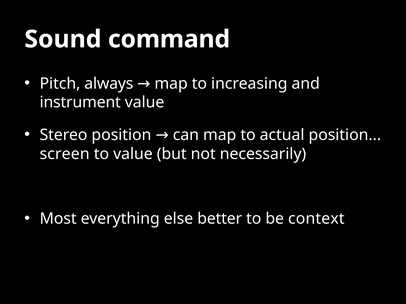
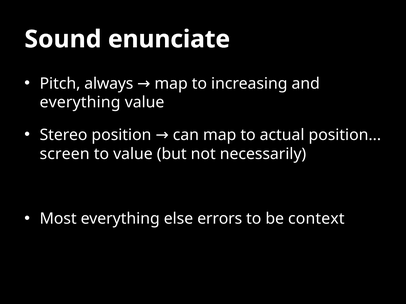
command: command -> enunciate (169, 39)
instrument: instrument -> everything (80, 103)
better: better -> errors (220, 219)
